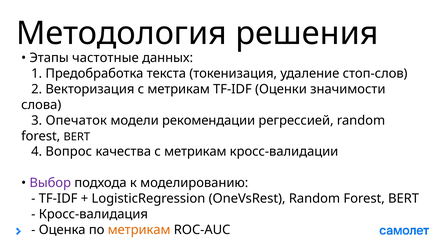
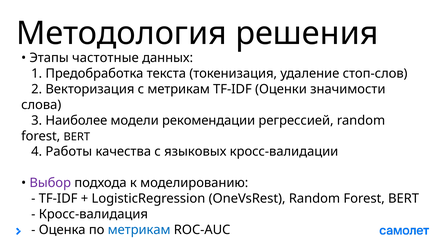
Опечаток: Опечаток -> Наиболее (76, 120)
Вопрос: Вопрос -> Работы (69, 151)
качества с метрикам: метрикам -> языковых (195, 151)
метрикам colour: orange -> blue (139, 229)
